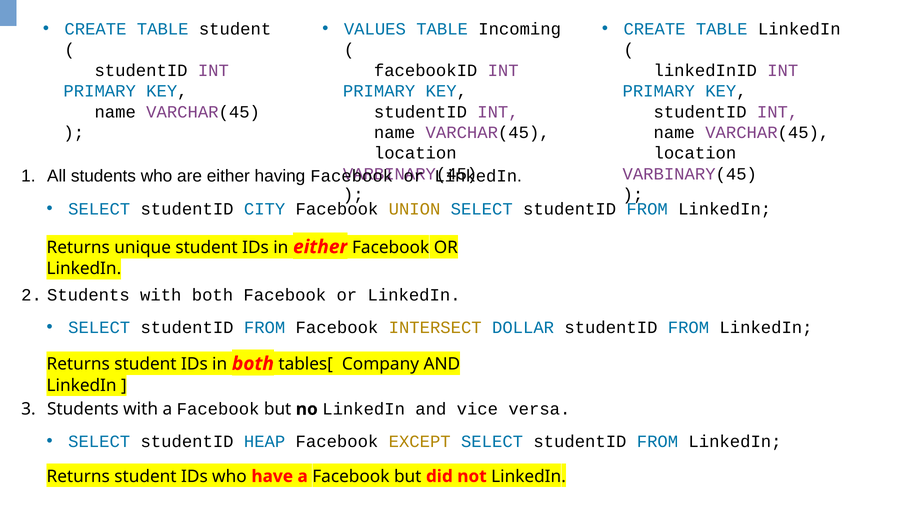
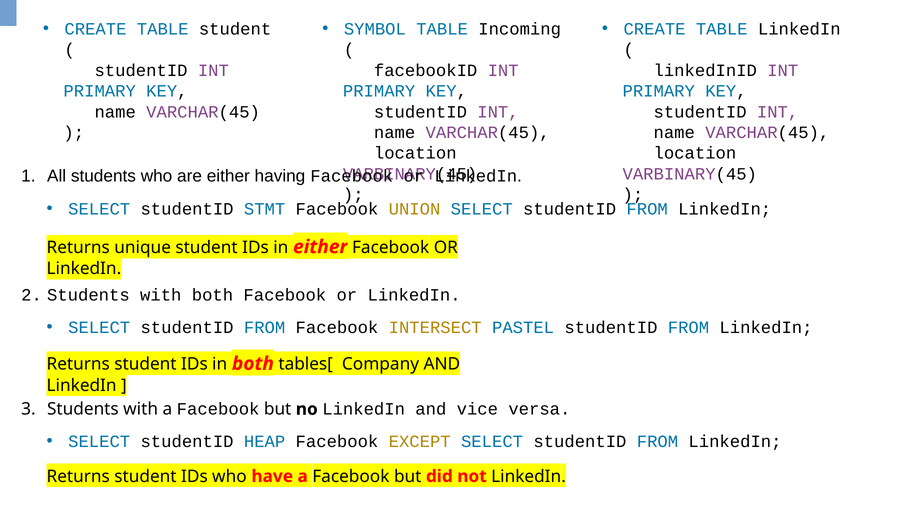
VALUES: VALUES -> SYMBOL (375, 29)
CITY: CITY -> STMT (265, 209)
DOLLAR: DOLLAR -> PASTEL (523, 328)
